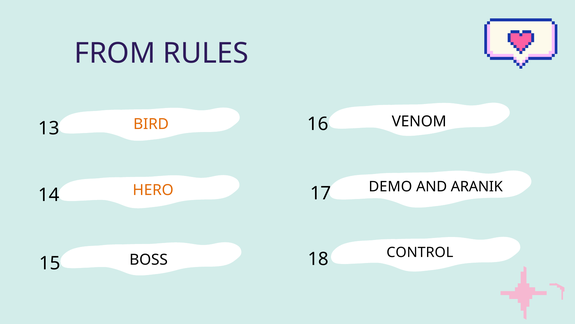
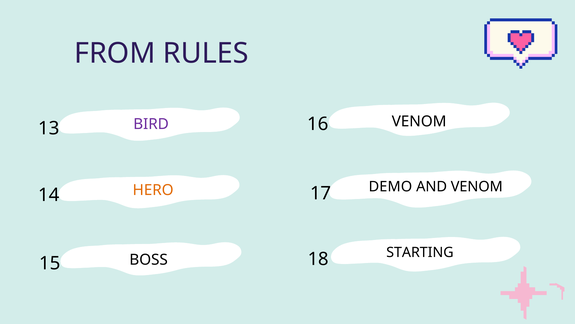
BIRD colour: orange -> purple (151, 124)
AND ARANIK: ARANIK -> VENOM (477, 186)
CONTROL: CONTROL -> STARTING (420, 252)
